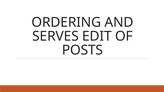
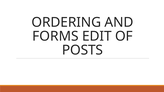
SERVES: SERVES -> FORMS (55, 36)
